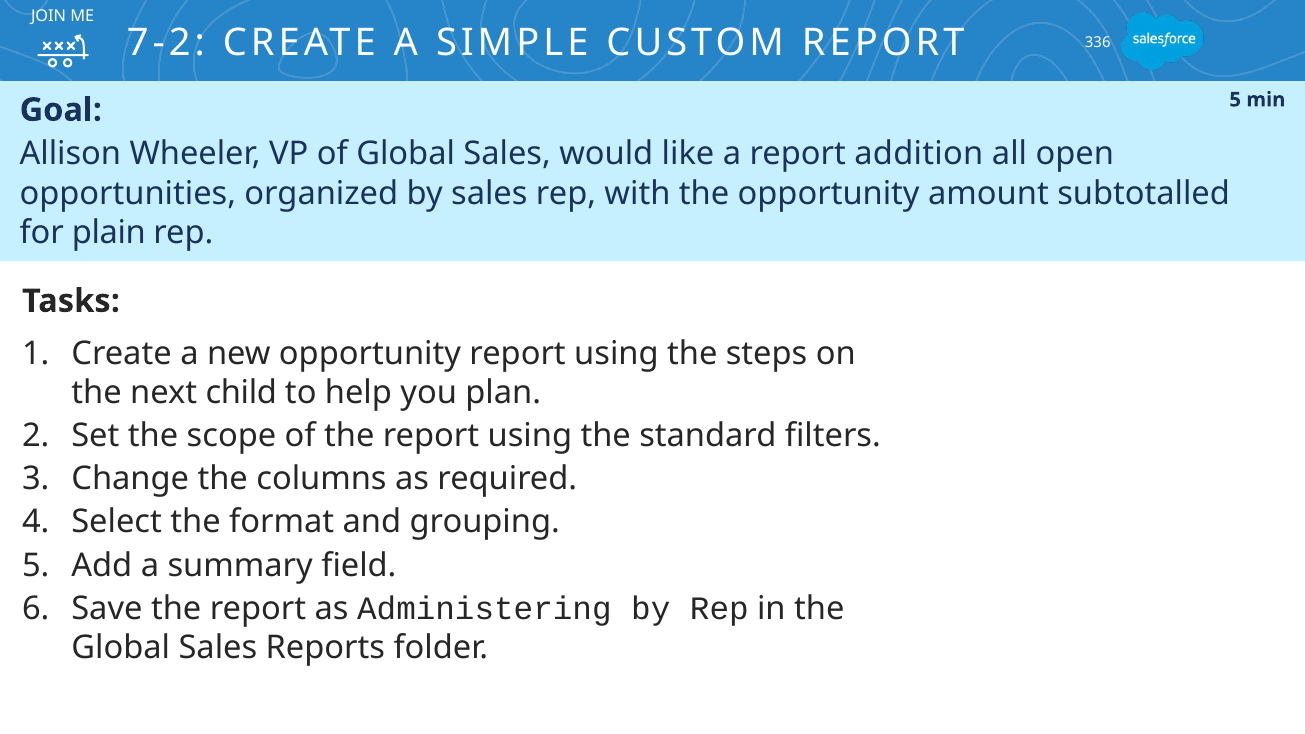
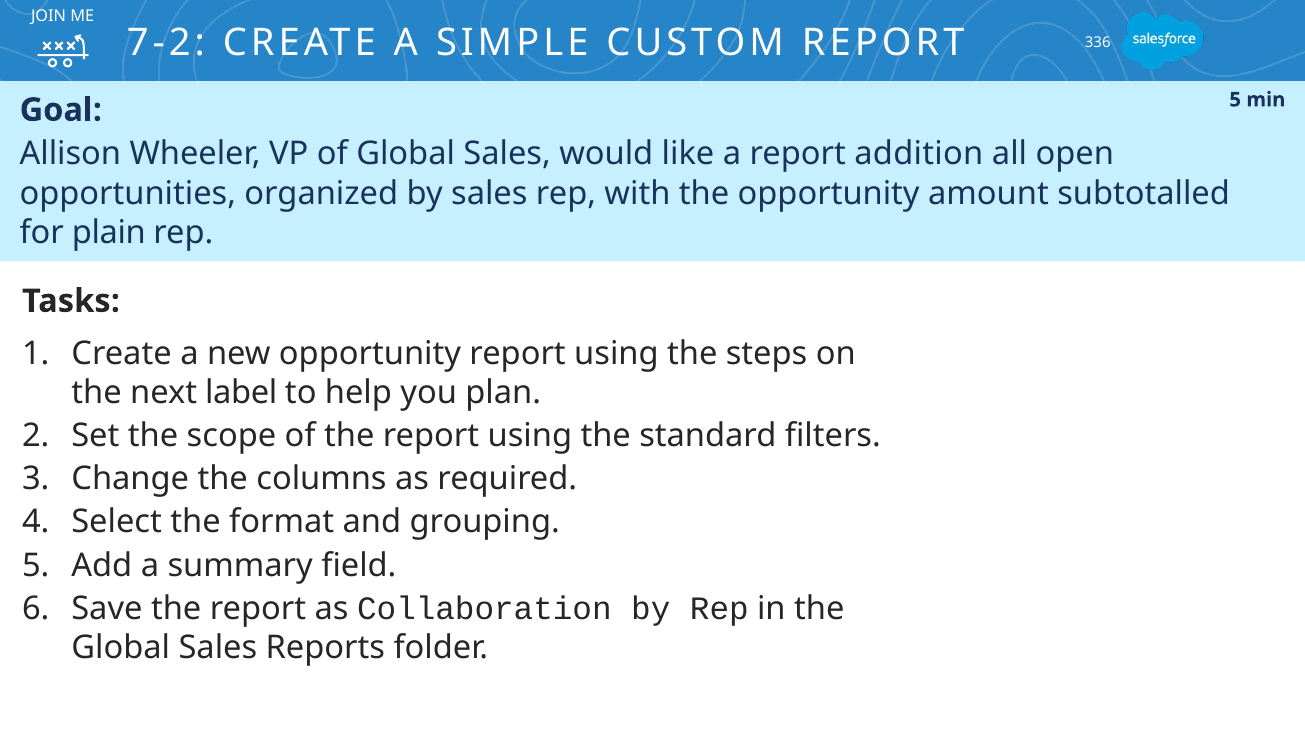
child: child -> label (241, 393)
Administering: Administering -> Collaboration (484, 609)
